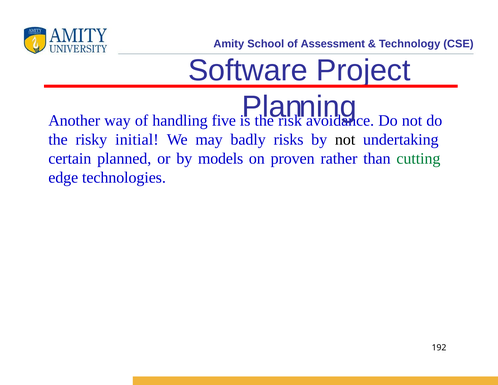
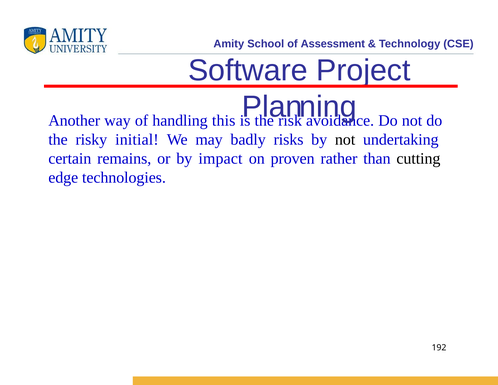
five: five -> this (224, 120)
planned: planned -> remains (124, 159)
models: models -> impact (220, 159)
cutting colour: green -> black (418, 159)
